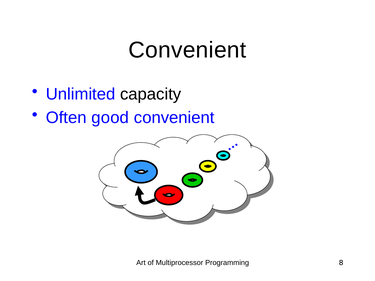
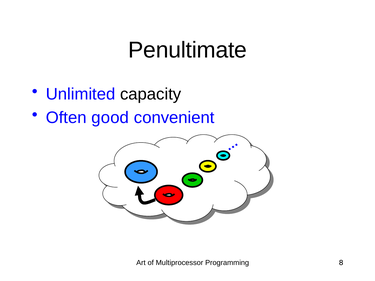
Convenient: Convenient -> Penultimate (188, 50)
